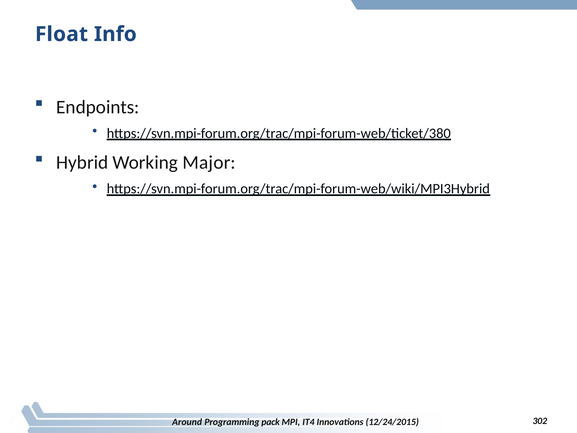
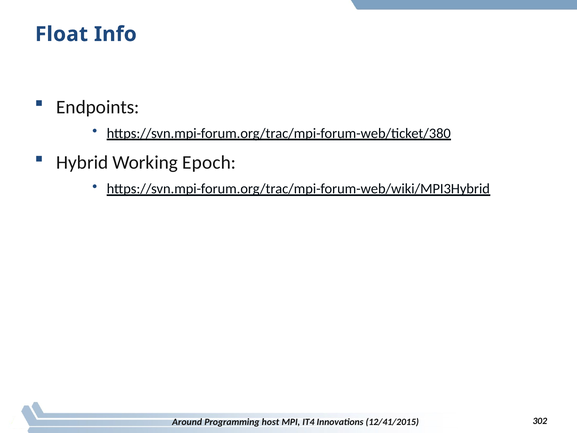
Major: Major -> Epoch (209, 162)
pack: pack -> host (270, 422)
12/24/2015: 12/24/2015 -> 12/41/2015 (392, 422)
